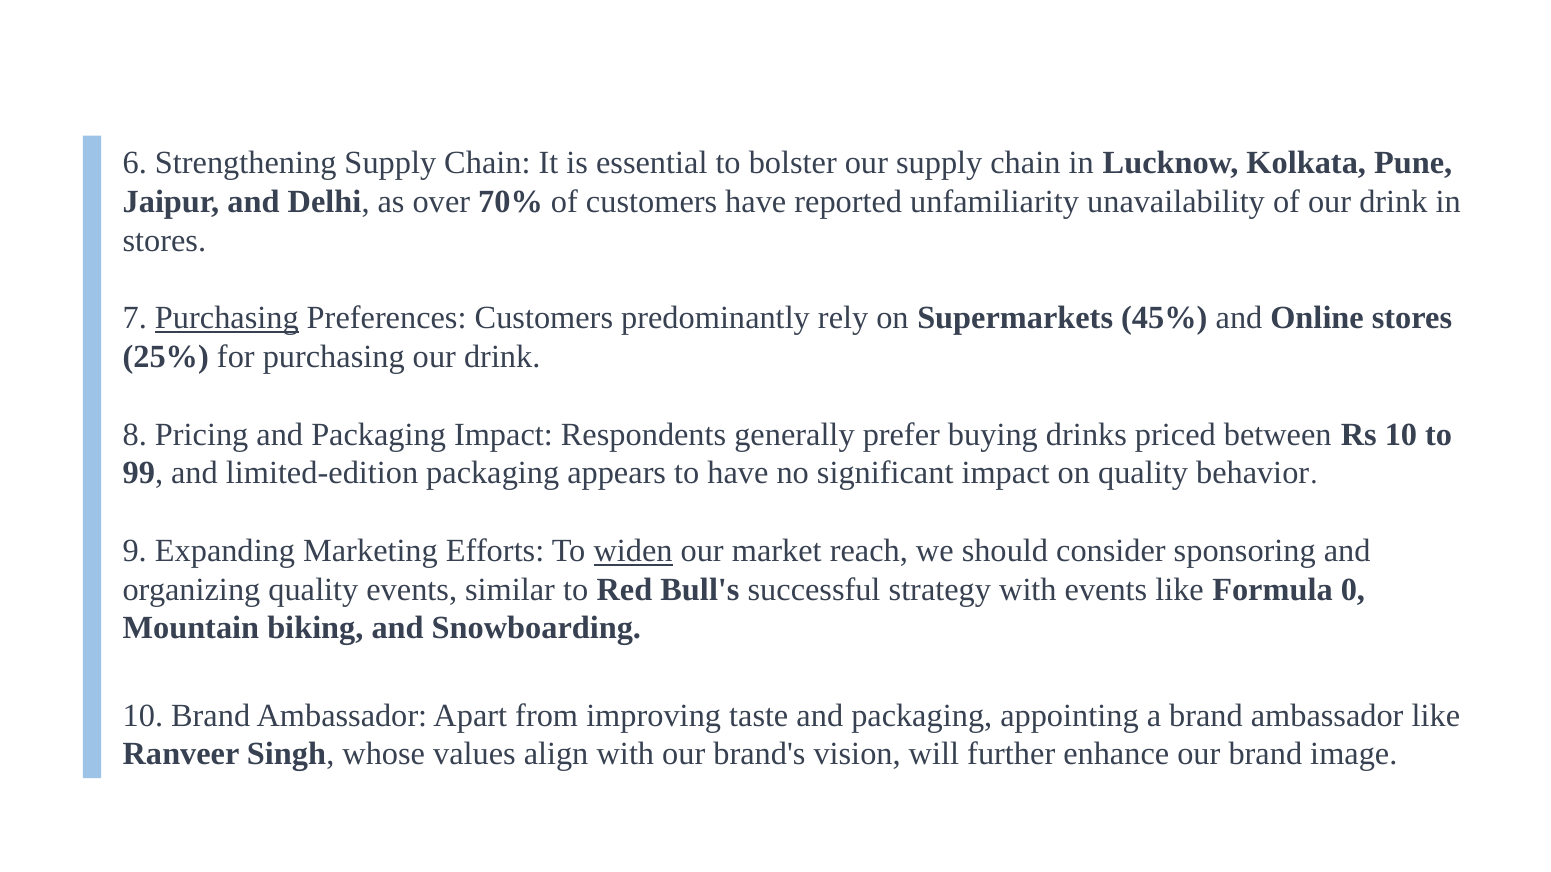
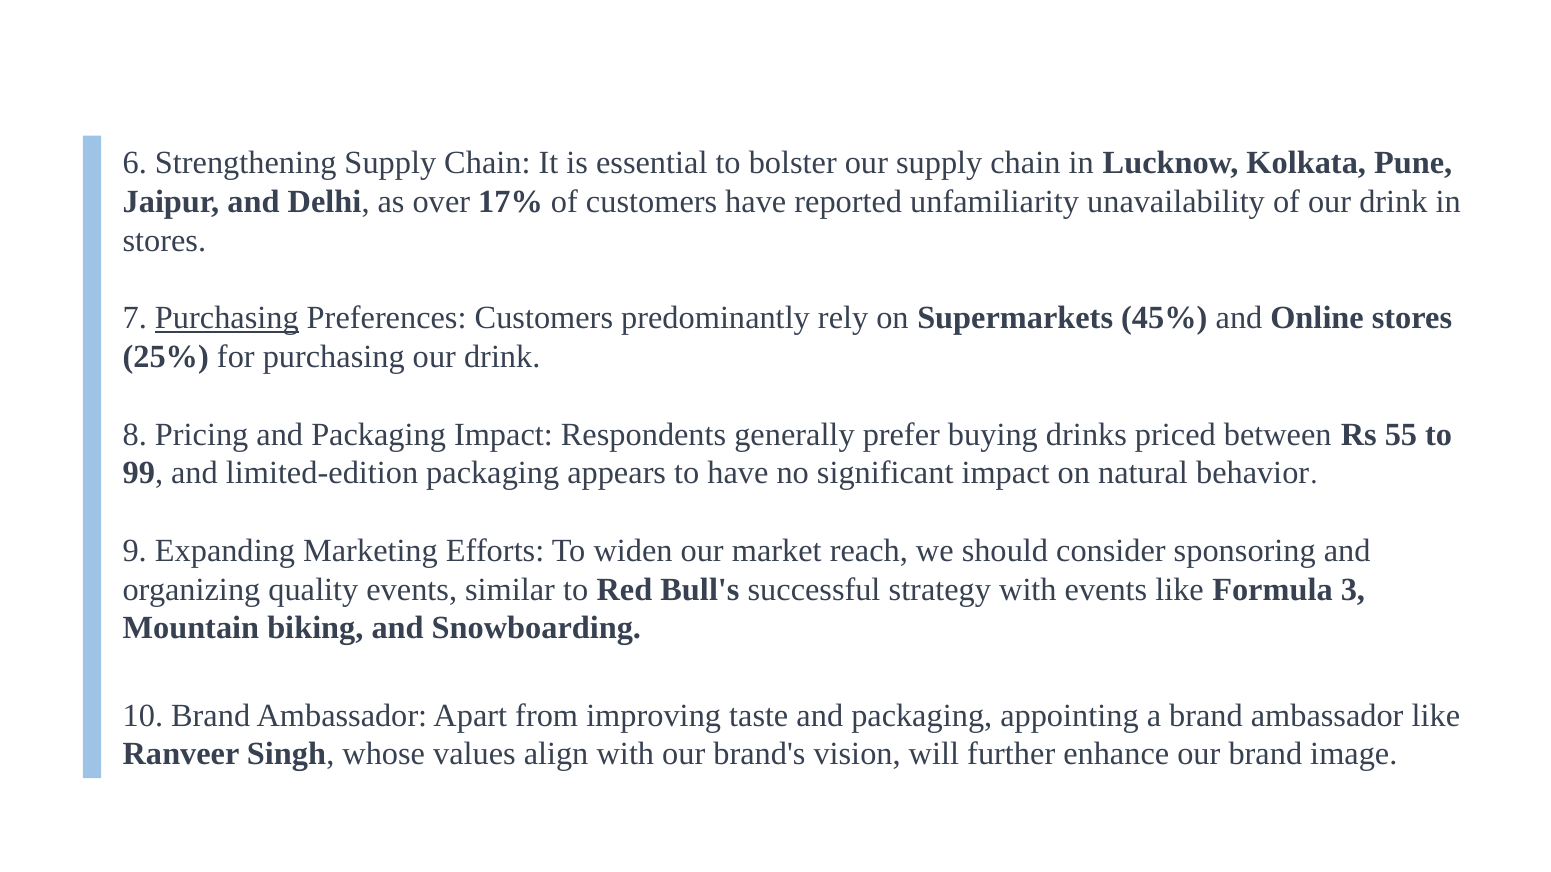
70%: 70% -> 17% (511, 202)
Rs 10: 10 -> 55 (1401, 435)
on quality: quality -> natural (1143, 473)
widen underline: present -> none (633, 551)
0: 0 -> 3 (1353, 590)
